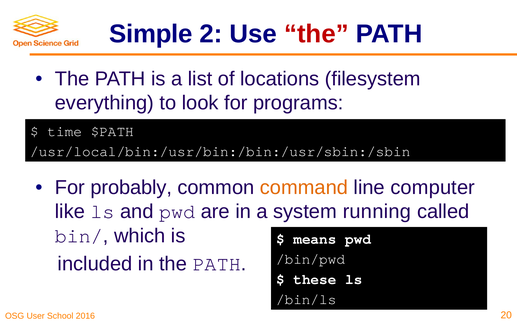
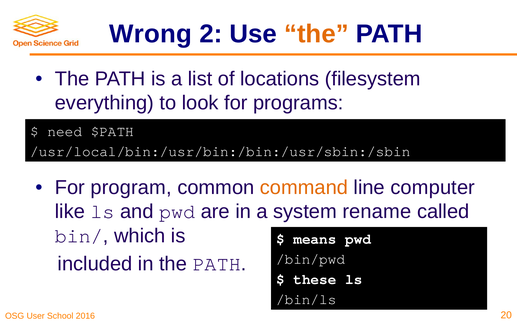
Simple: Simple -> Wrong (151, 34)
the colour: red -> orange (316, 34)
time: time -> need (65, 131)
probably: probably -> program (131, 188)
running: running -> rename (377, 212)
